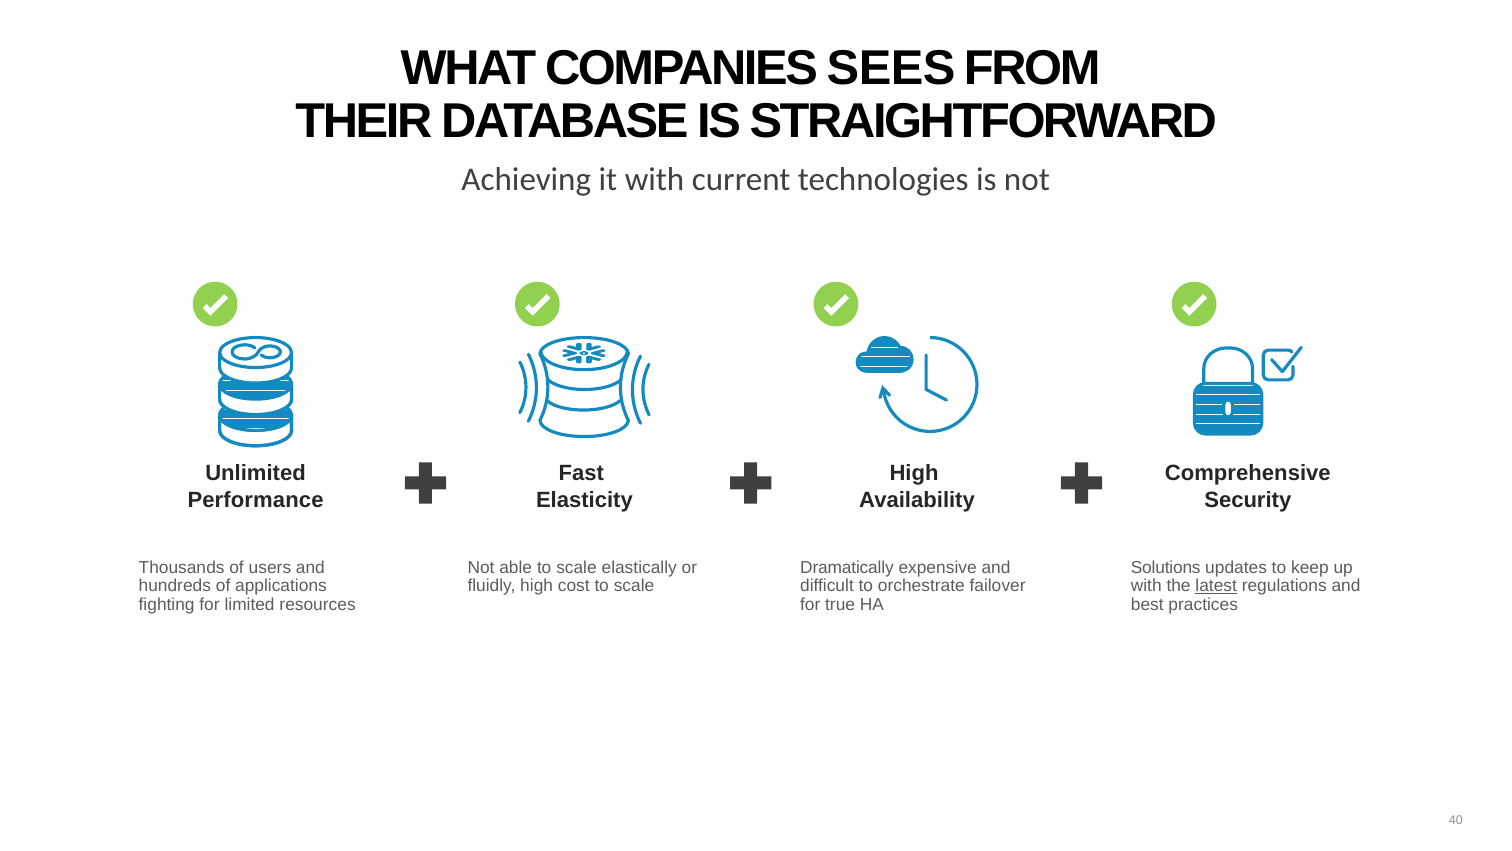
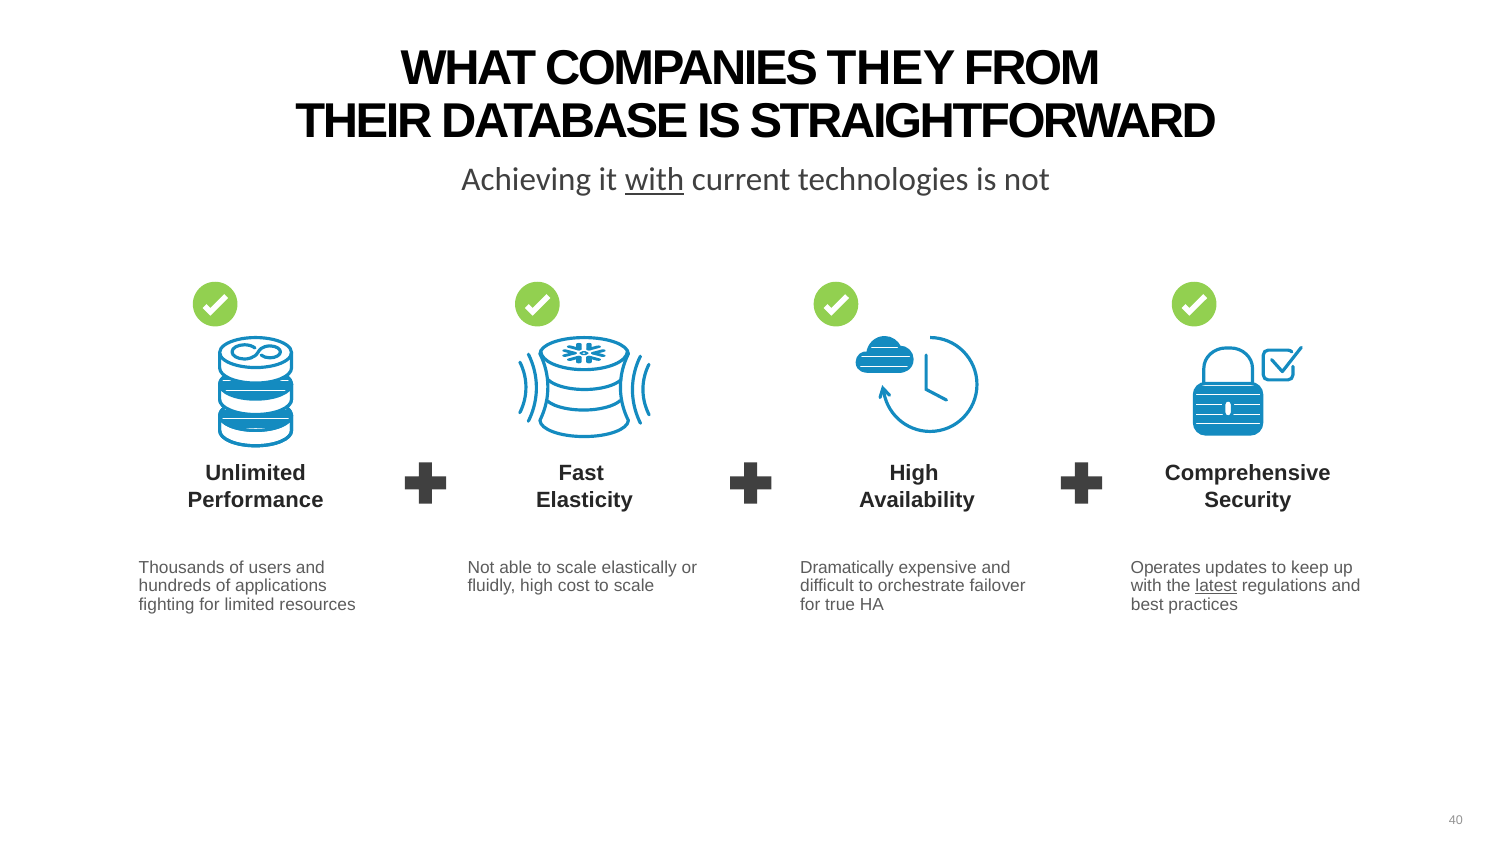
SEES: SEES -> THEY (891, 68)
with underline: none -> present (655, 179)
Solutions: Solutions -> Operates (1166, 567)
